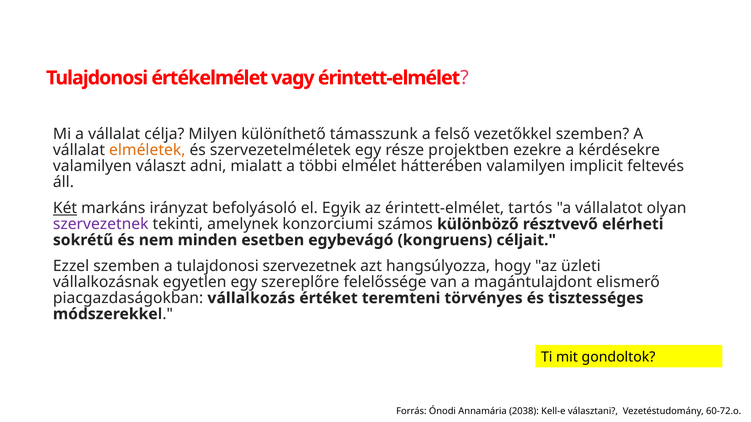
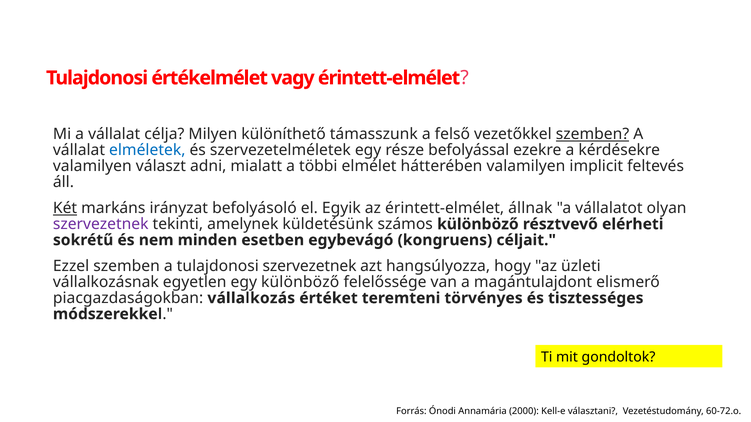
szemben underline: none -> present (593, 134)
elméletek colour: orange -> blue (147, 150)
projektben: projektben -> befolyással (469, 150)
tartós: tartós -> állnak (530, 208)
konzorciumi: konzorciumi -> küldetésünk (328, 224)
egy szereplőre: szereplőre -> különböző (300, 282)
2038: 2038 -> 2000 (524, 411)
